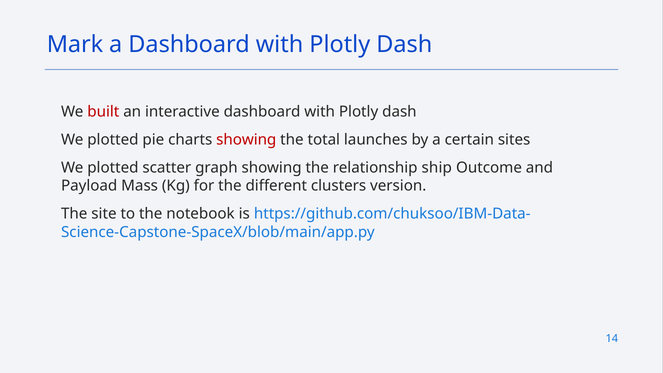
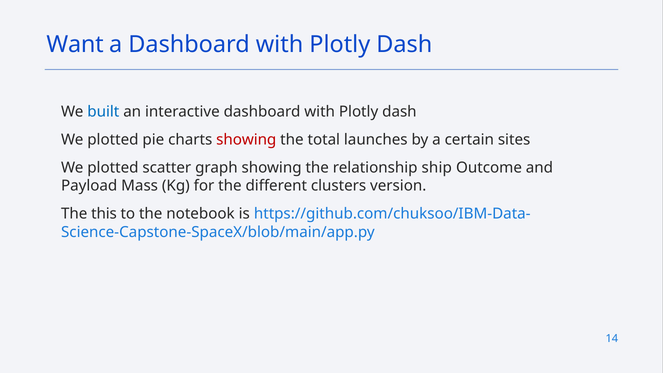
Mark: Mark -> Want (75, 44)
built colour: red -> blue (103, 112)
site: site -> this (104, 214)
